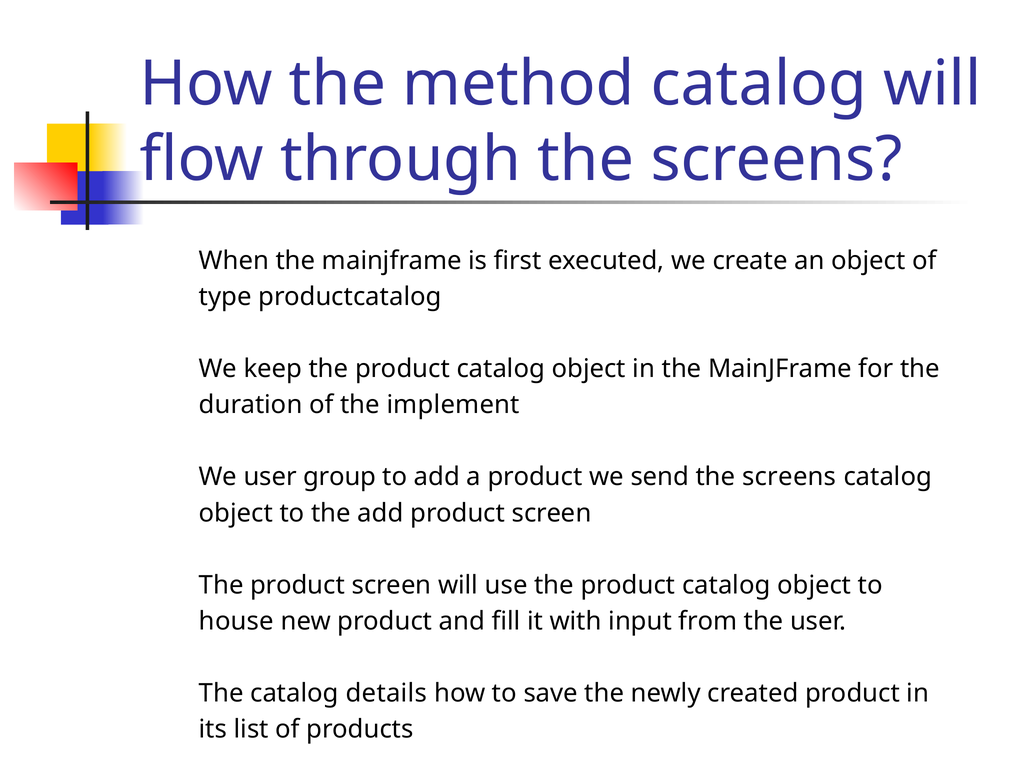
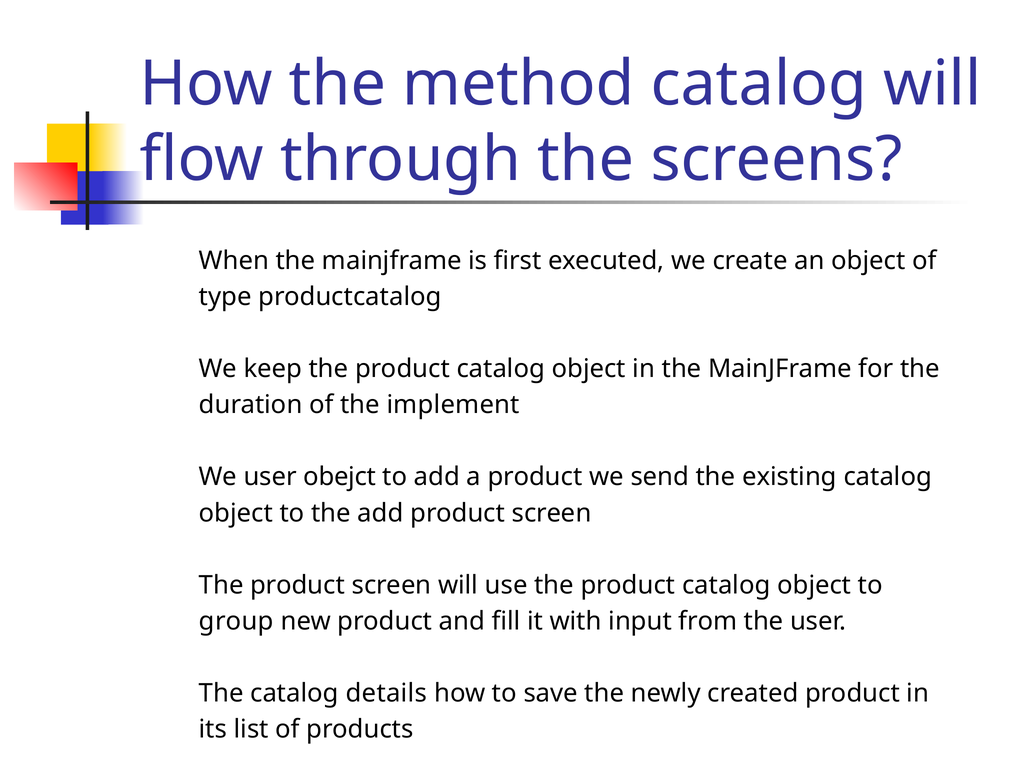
group: group -> obejct (340, 477)
send the screens: screens -> existing (789, 477)
house: house -> group (236, 621)
